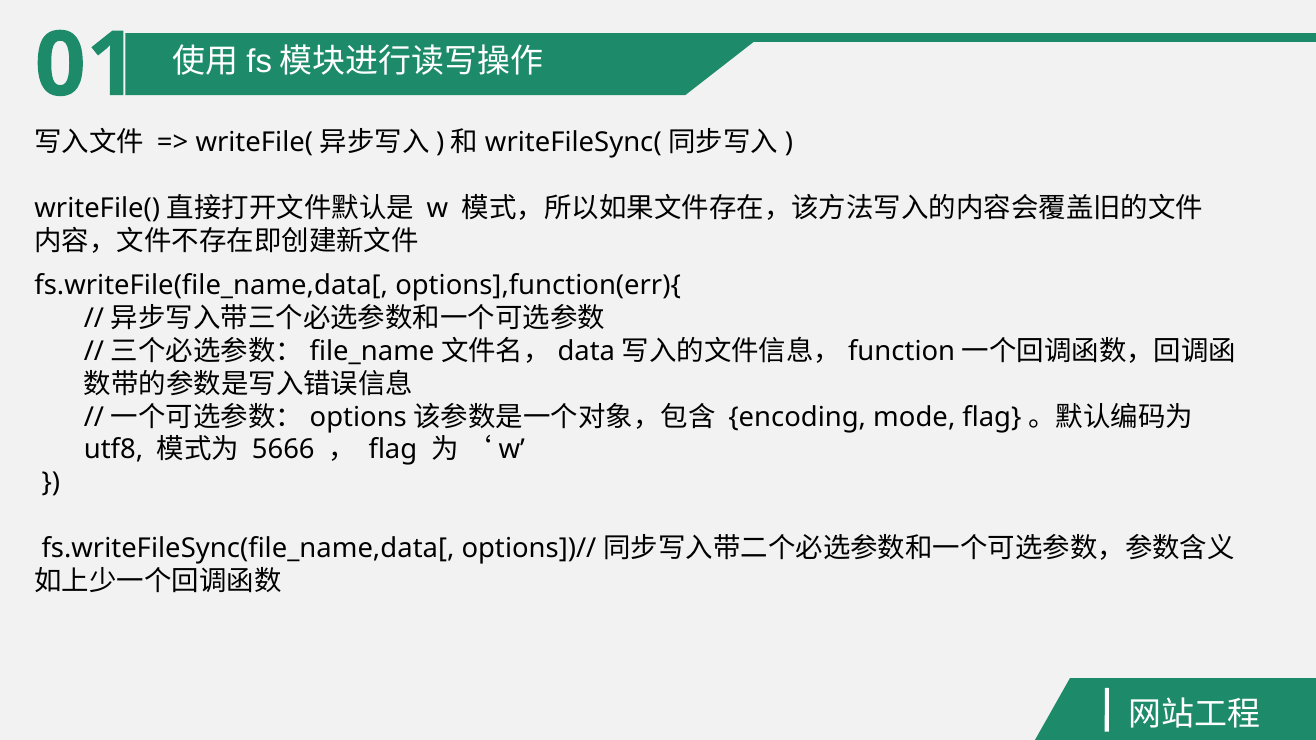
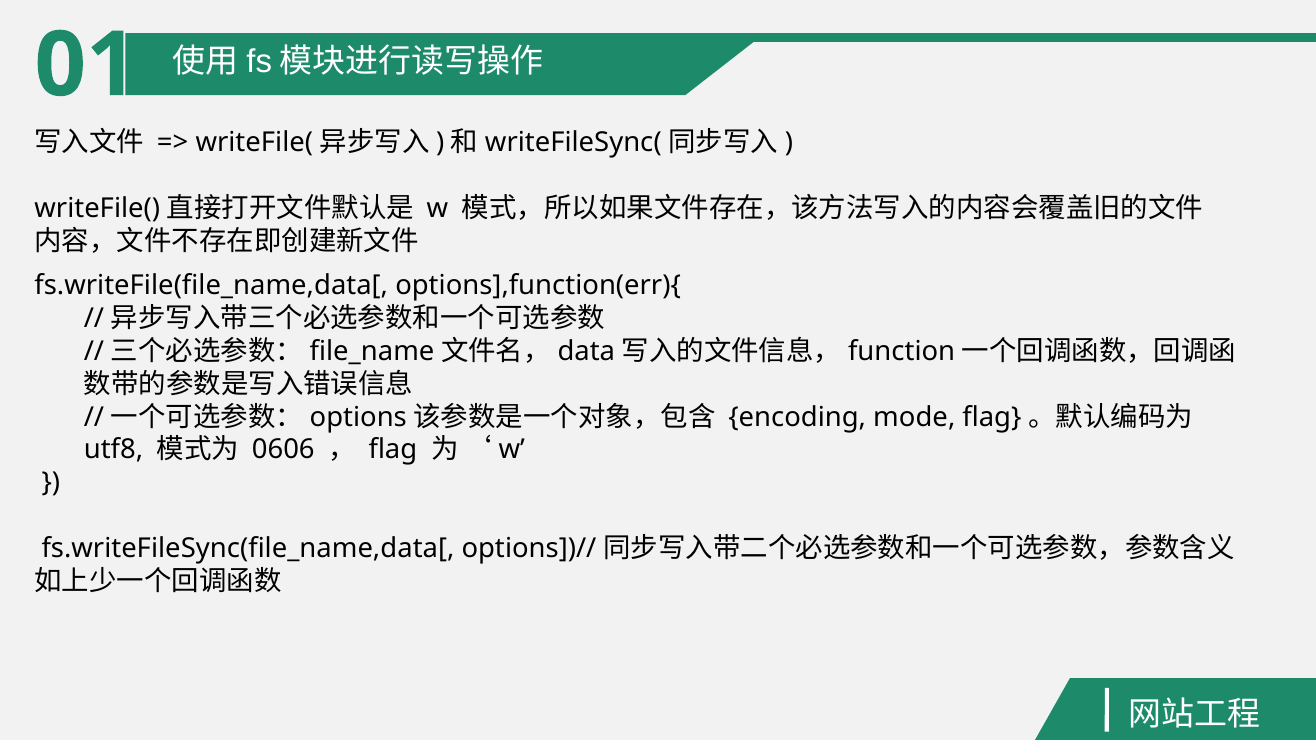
5666: 5666 -> 0606 (283, 450)
